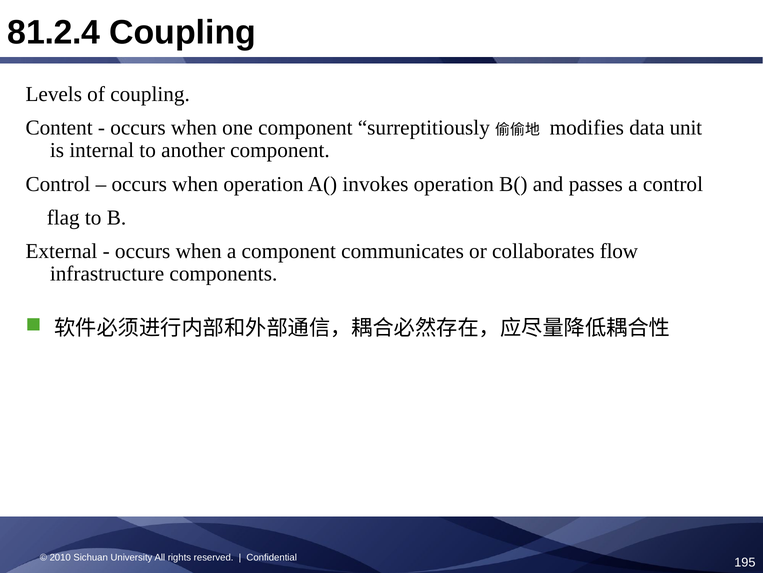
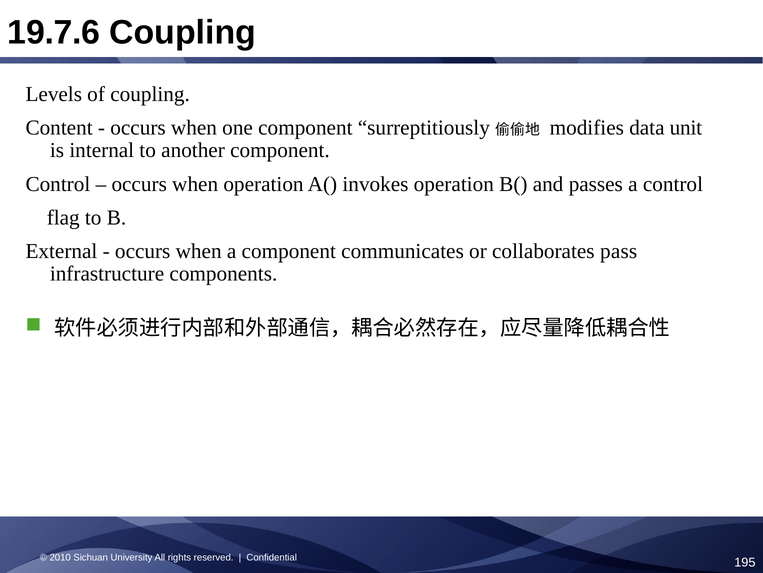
81.2.4: 81.2.4 -> 19.7.6 (54, 33)
flow: flow -> pass (619, 251)
